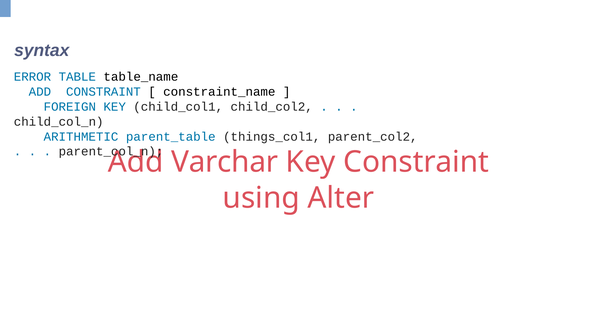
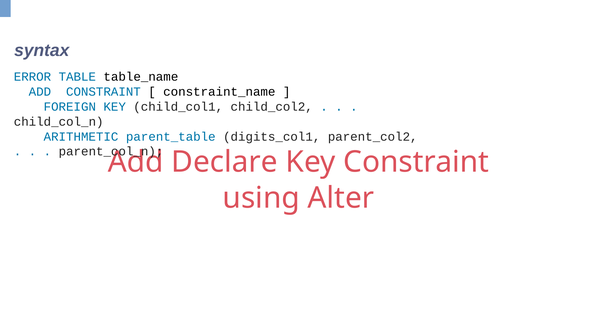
things_col1: things_col1 -> digits_col1 (272, 137)
Varchar: Varchar -> Declare (225, 162)
